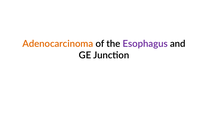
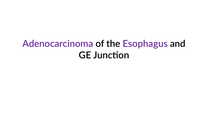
Adenocarcinoma colour: orange -> purple (58, 44)
